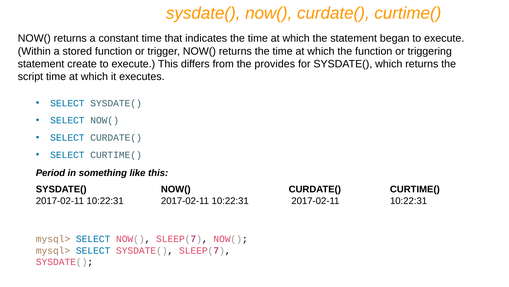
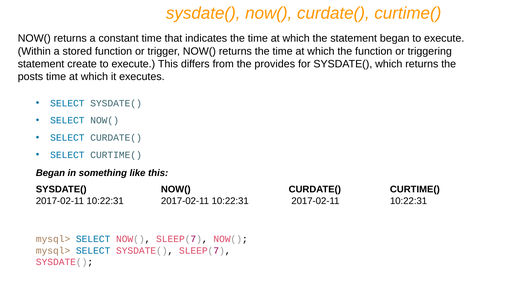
script: script -> posts (30, 77)
Period: Period -> Began (50, 172)
